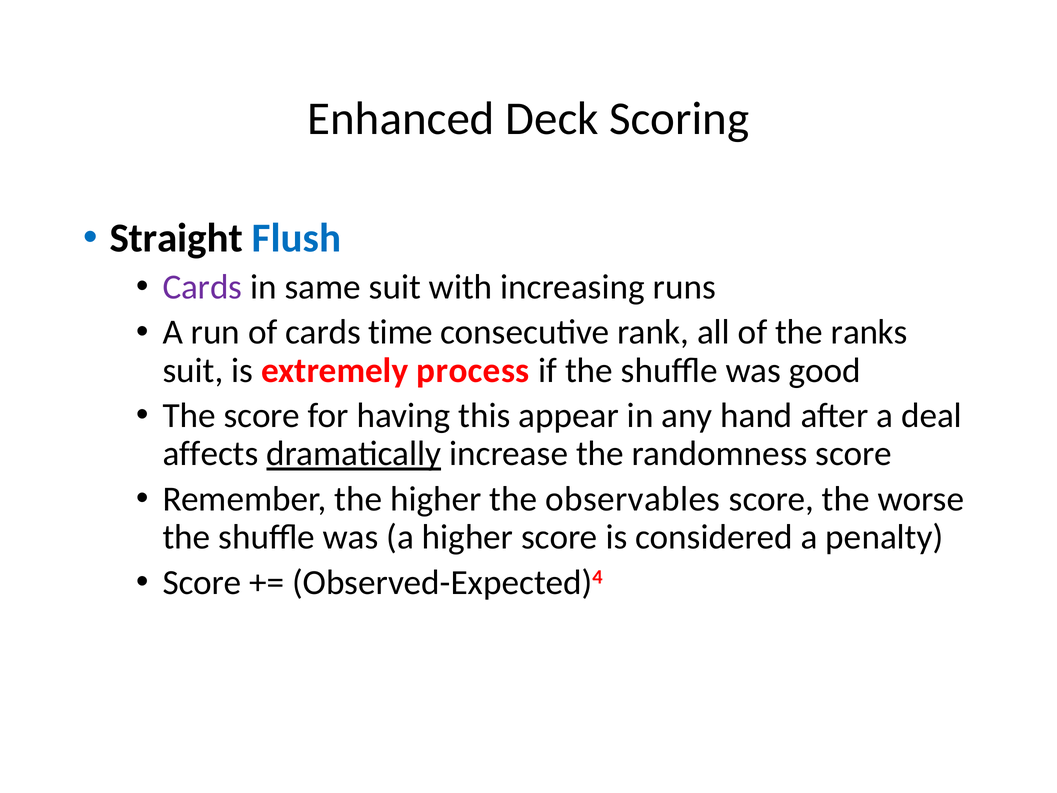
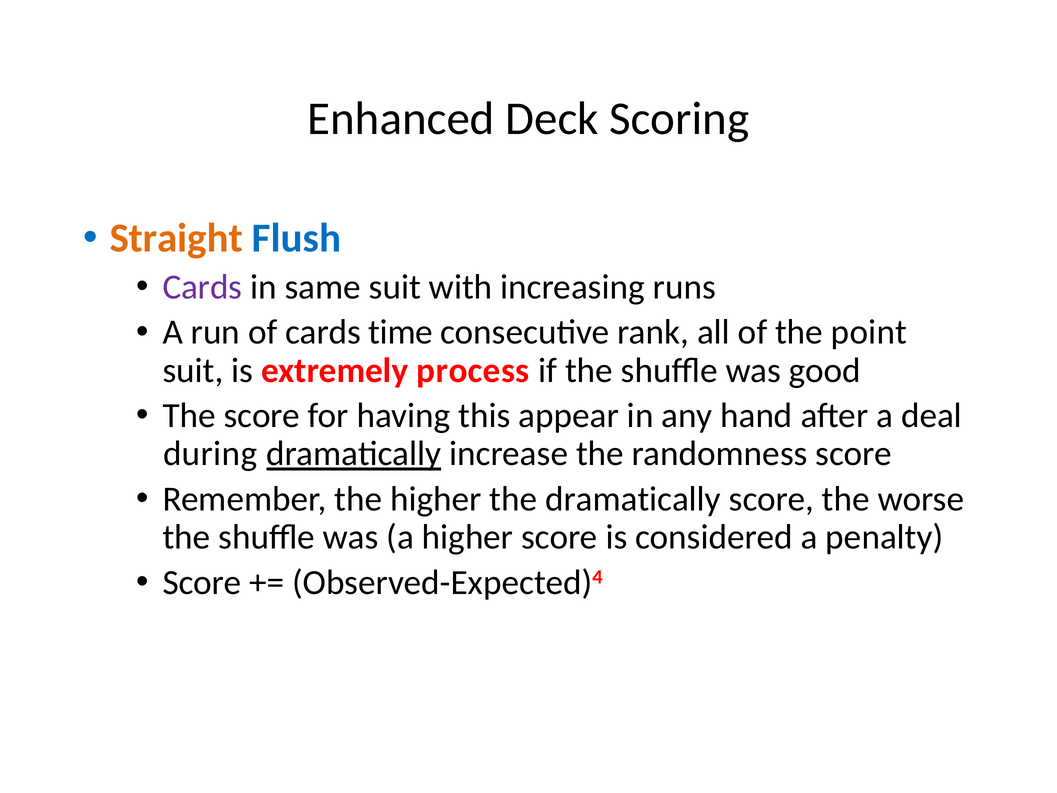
Straight colour: black -> orange (176, 238)
ranks: ranks -> point (869, 332)
affects: affects -> during (210, 454)
the observables: observables -> dramatically (633, 499)
